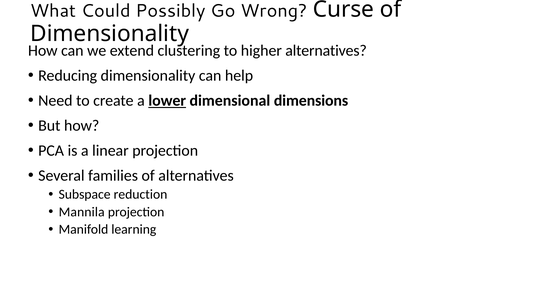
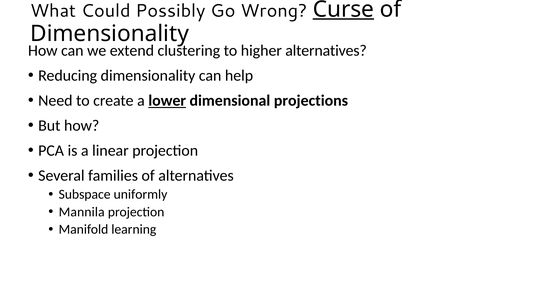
Curse underline: none -> present (343, 9)
dimensions: dimensions -> projections (311, 101)
reduction: reduction -> uniformly (141, 194)
